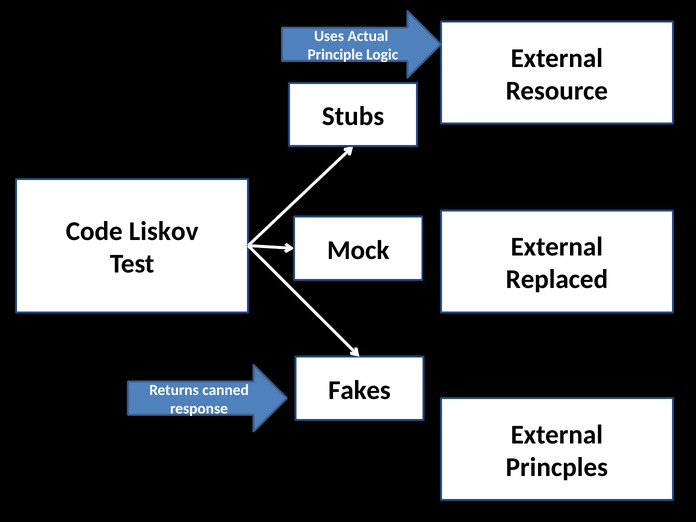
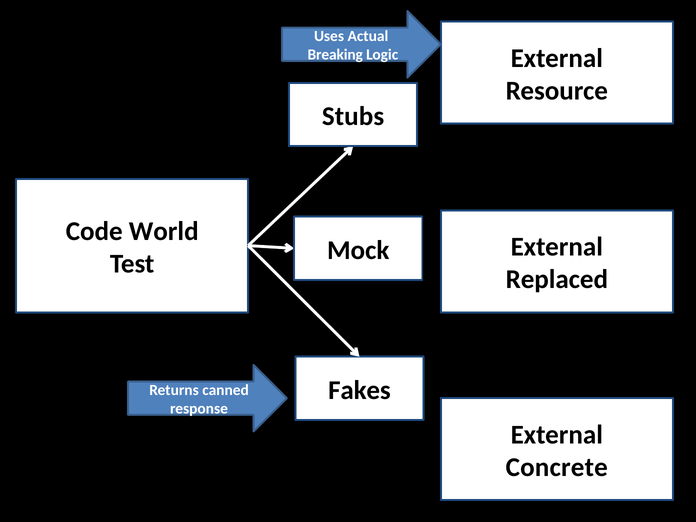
Principle: Principle -> Breaking (335, 55)
Liskov: Liskov -> World (164, 231)
Princples: Princples -> Concrete (557, 467)
